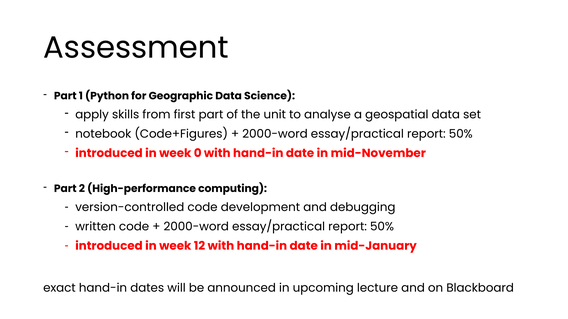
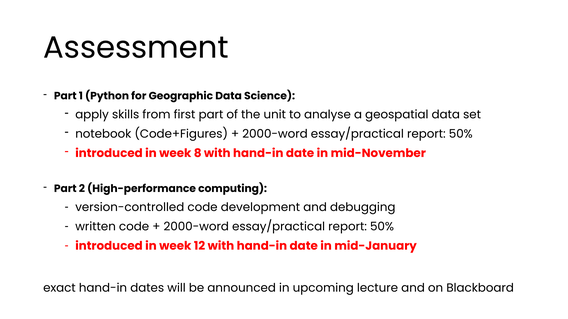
0: 0 -> 8 (198, 153)
